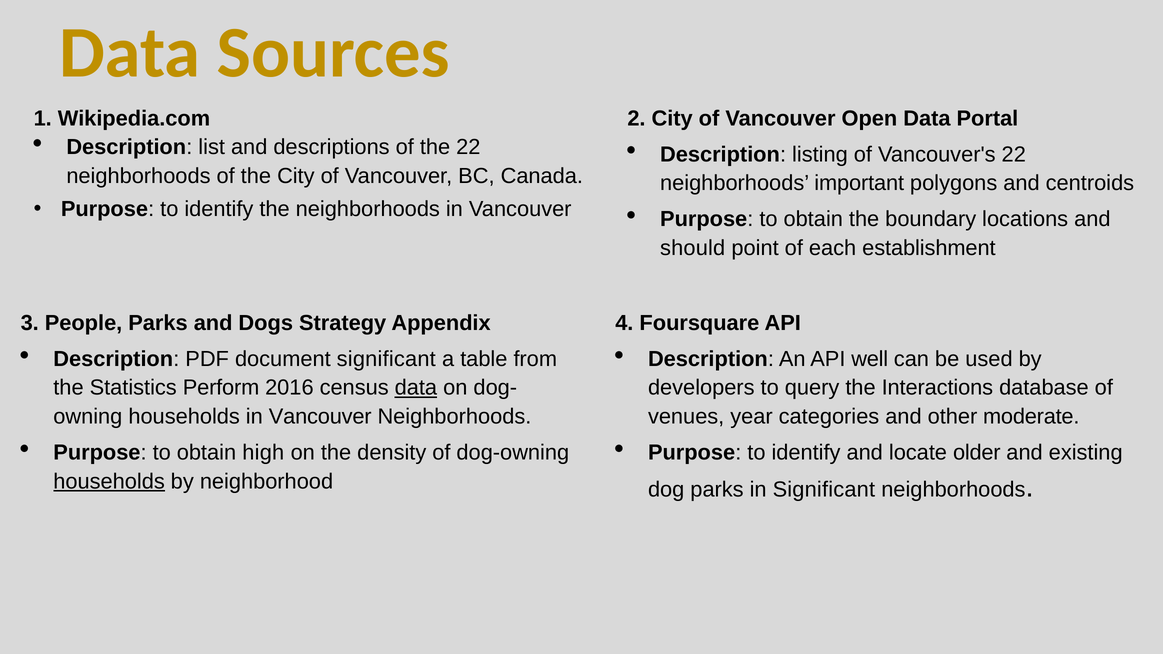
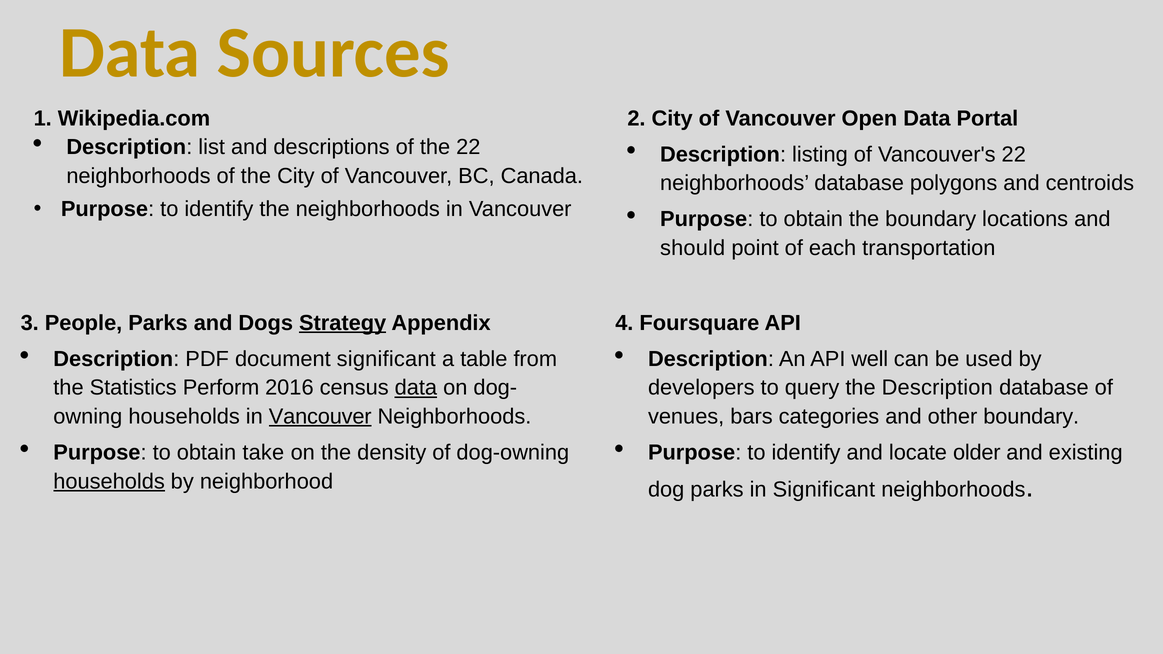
neighborhoods important: important -> database (859, 183)
establishment: establishment -> transportation (929, 248)
Strategy underline: none -> present (343, 323)
the Interactions: Interactions -> Description (937, 388)
Vancouver underline: none -> present (320, 417)
year: year -> bars (752, 417)
other moderate: moderate -> boundary (1031, 417)
high: high -> take (263, 453)
